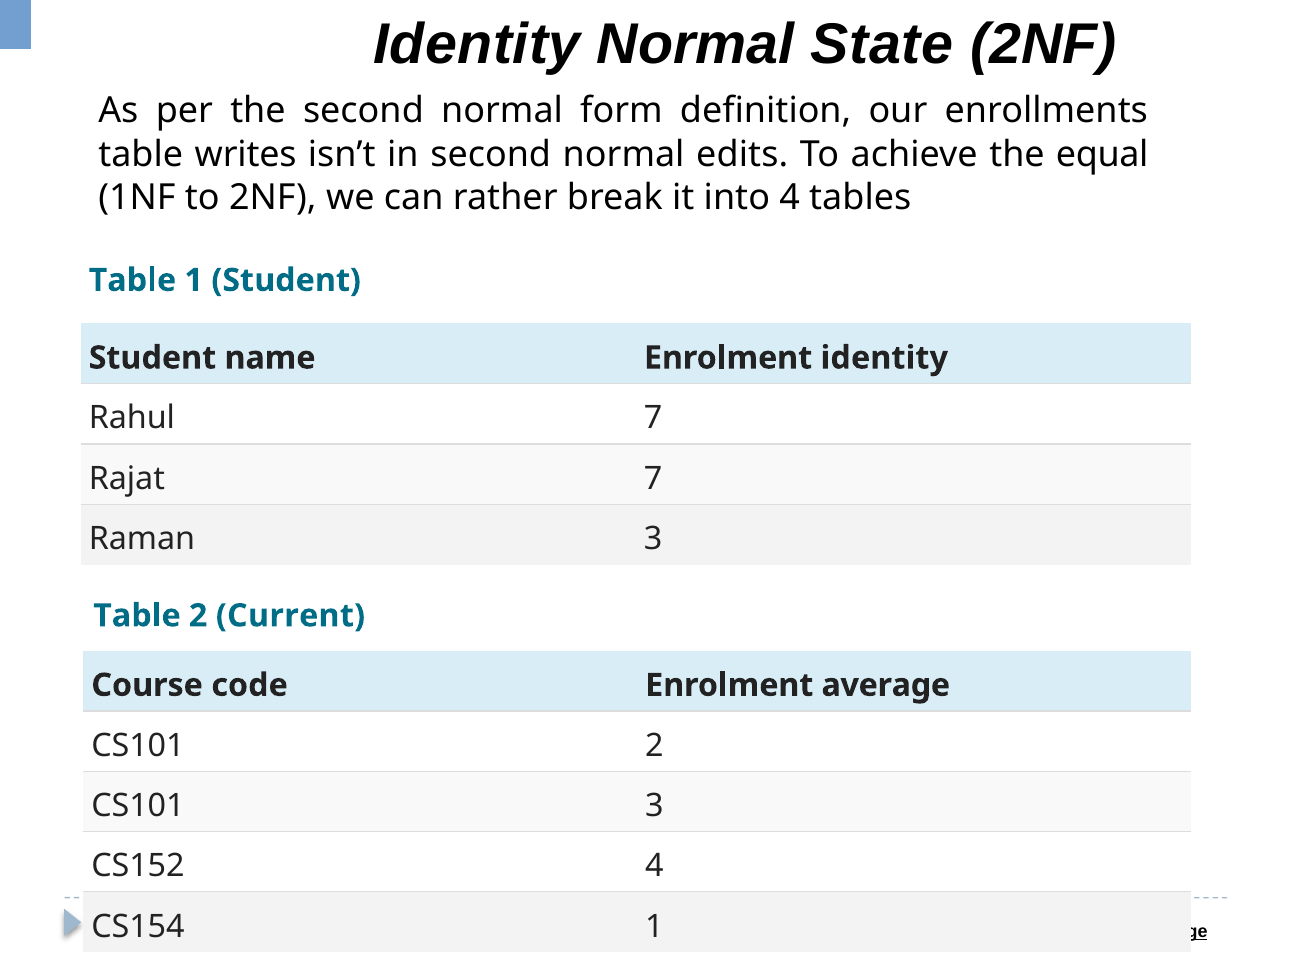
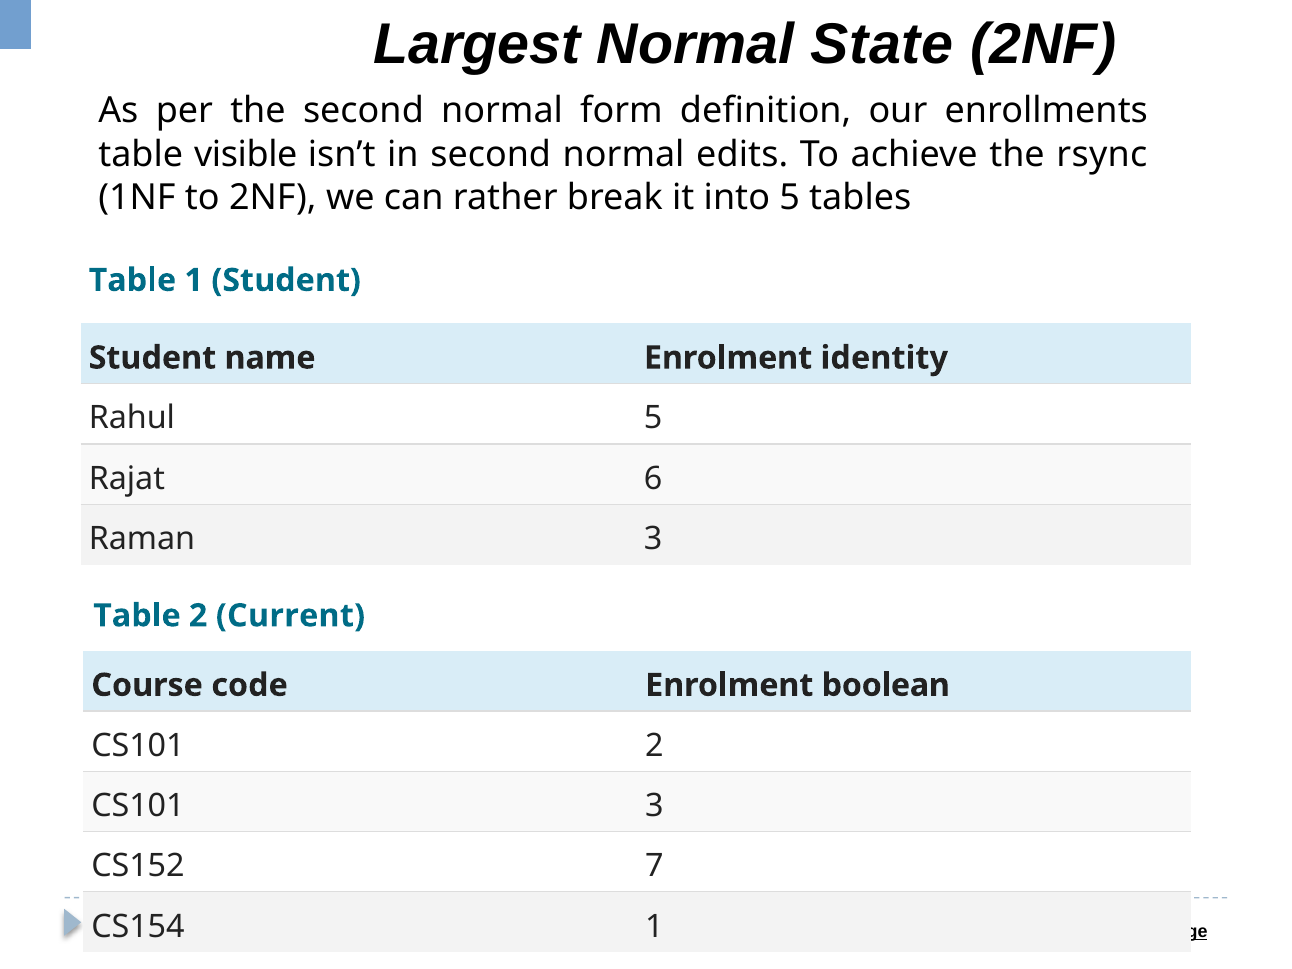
Identity: Identity -> Largest (477, 45)
writes: writes -> visible (246, 154)
equal: equal -> rsync (1102, 154)
into 4: 4 -> 5 (790, 197)
Rahul 7: 7 -> 5 (653, 418)
Rajat 7: 7 -> 6 (653, 478)
average: average -> boolean (886, 685)
CS152 4: 4 -> 7 (654, 866)
